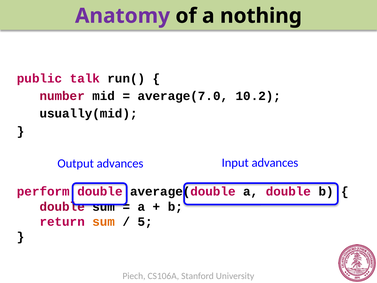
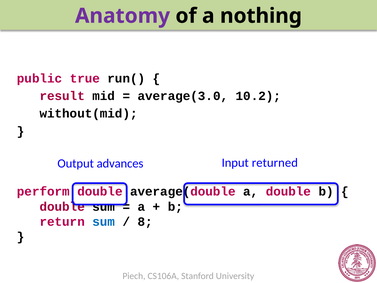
talk: talk -> true (85, 78)
number: number -> result (62, 96)
average(7.0: average(7.0 -> average(3.0 (183, 96)
usually(mid: usually(mid -> without(mid (89, 113)
Input advances: advances -> returned (275, 163)
sum colour: orange -> blue (104, 222)
5: 5 -> 8 (145, 222)
